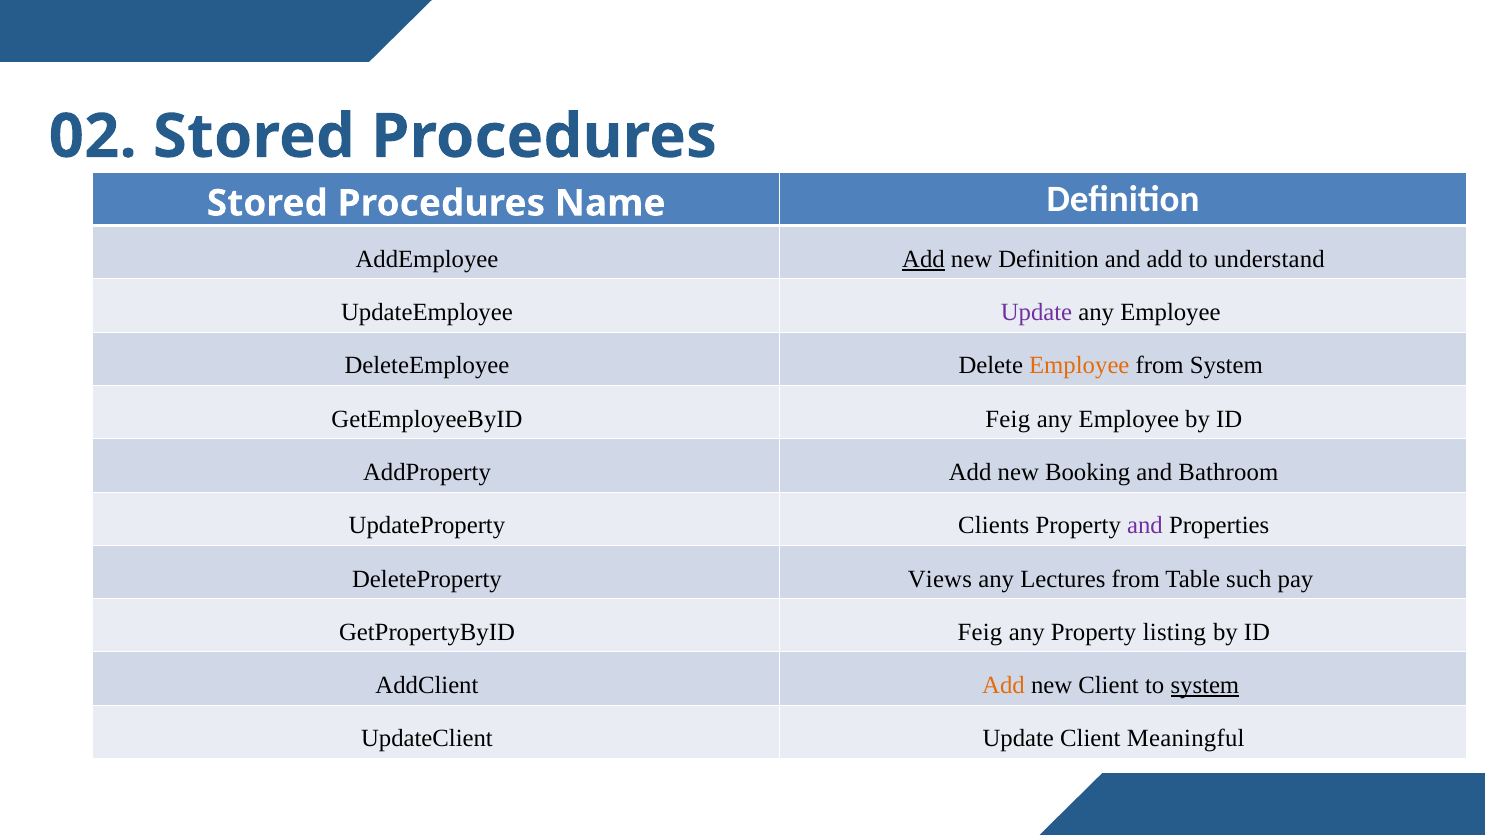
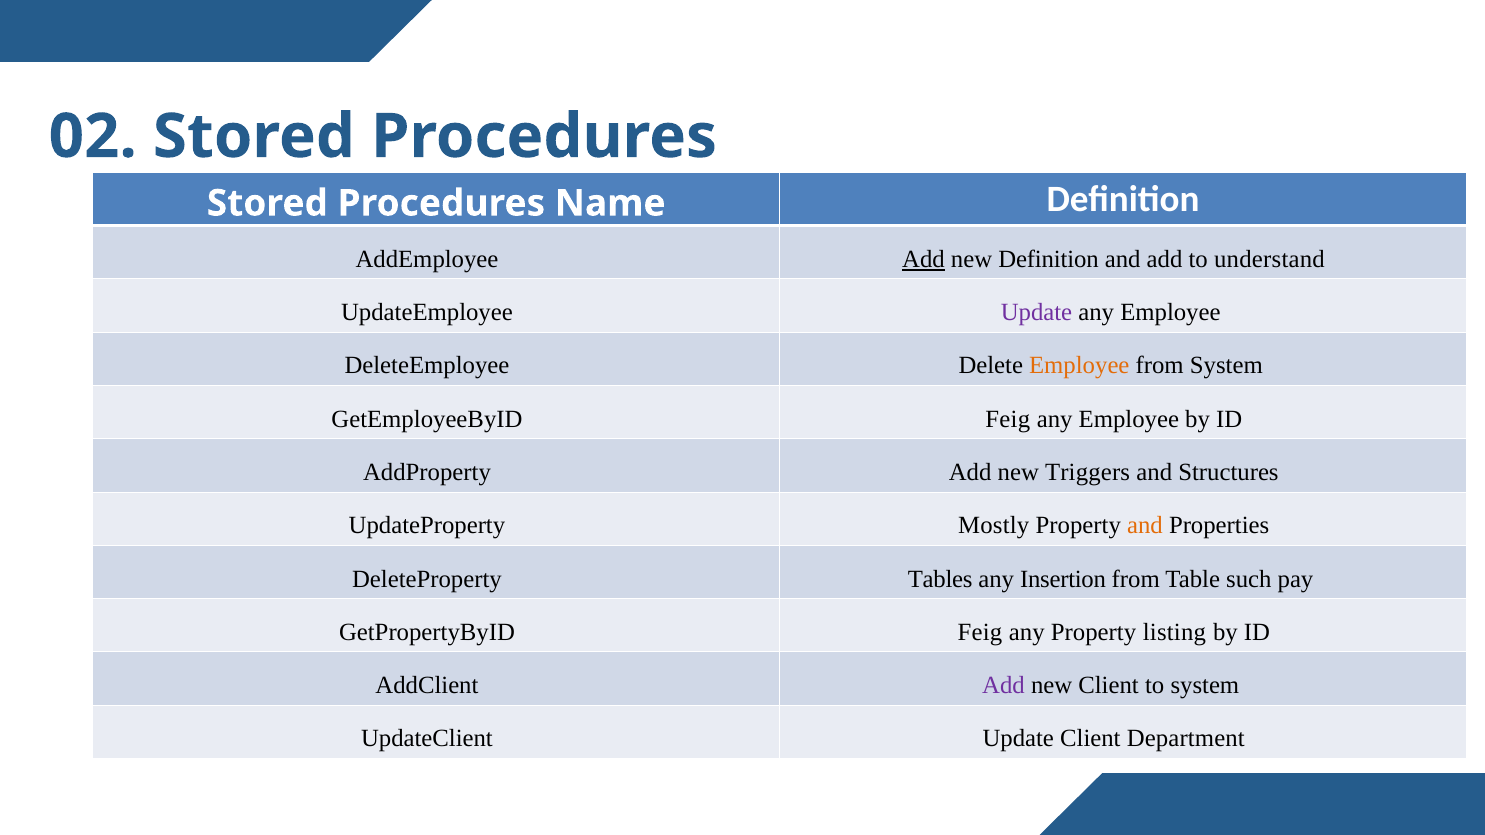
Booking: Booking -> Triggers (1088, 472)
Bathroom: Bathroom -> Structures (1229, 472)
Clients: Clients -> Mostly (994, 526)
and colour: purple -> orange (1145, 526)
Views: Views -> Tables (940, 579)
Lectures: Lectures -> Insertion (1063, 579)
Add colour: orange -> purple (1004, 686)
system underline: present -> none (1205, 686)
Meaningful: Meaningful -> Department (1186, 739)
